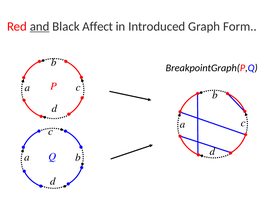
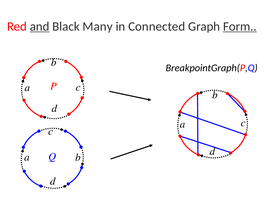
Affect: Affect -> Many (98, 26)
Introduced: Introduced -> Connected (157, 26)
Form underline: none -> present (240, 26)
